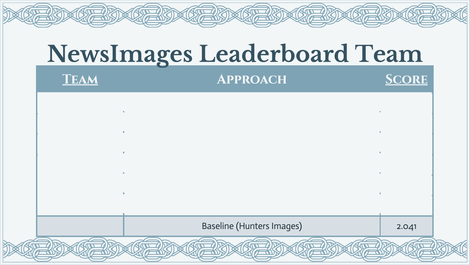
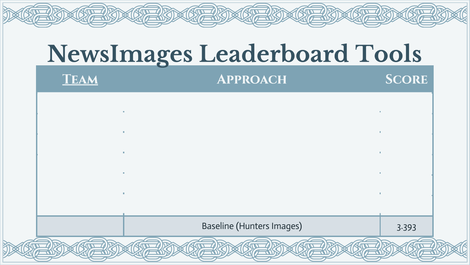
Leaderboard Team: Team -> Tools (389, 54)
Score underline: present -> none (407, 79)
2.041: 2.041 -> 3.393 (407, 226)
